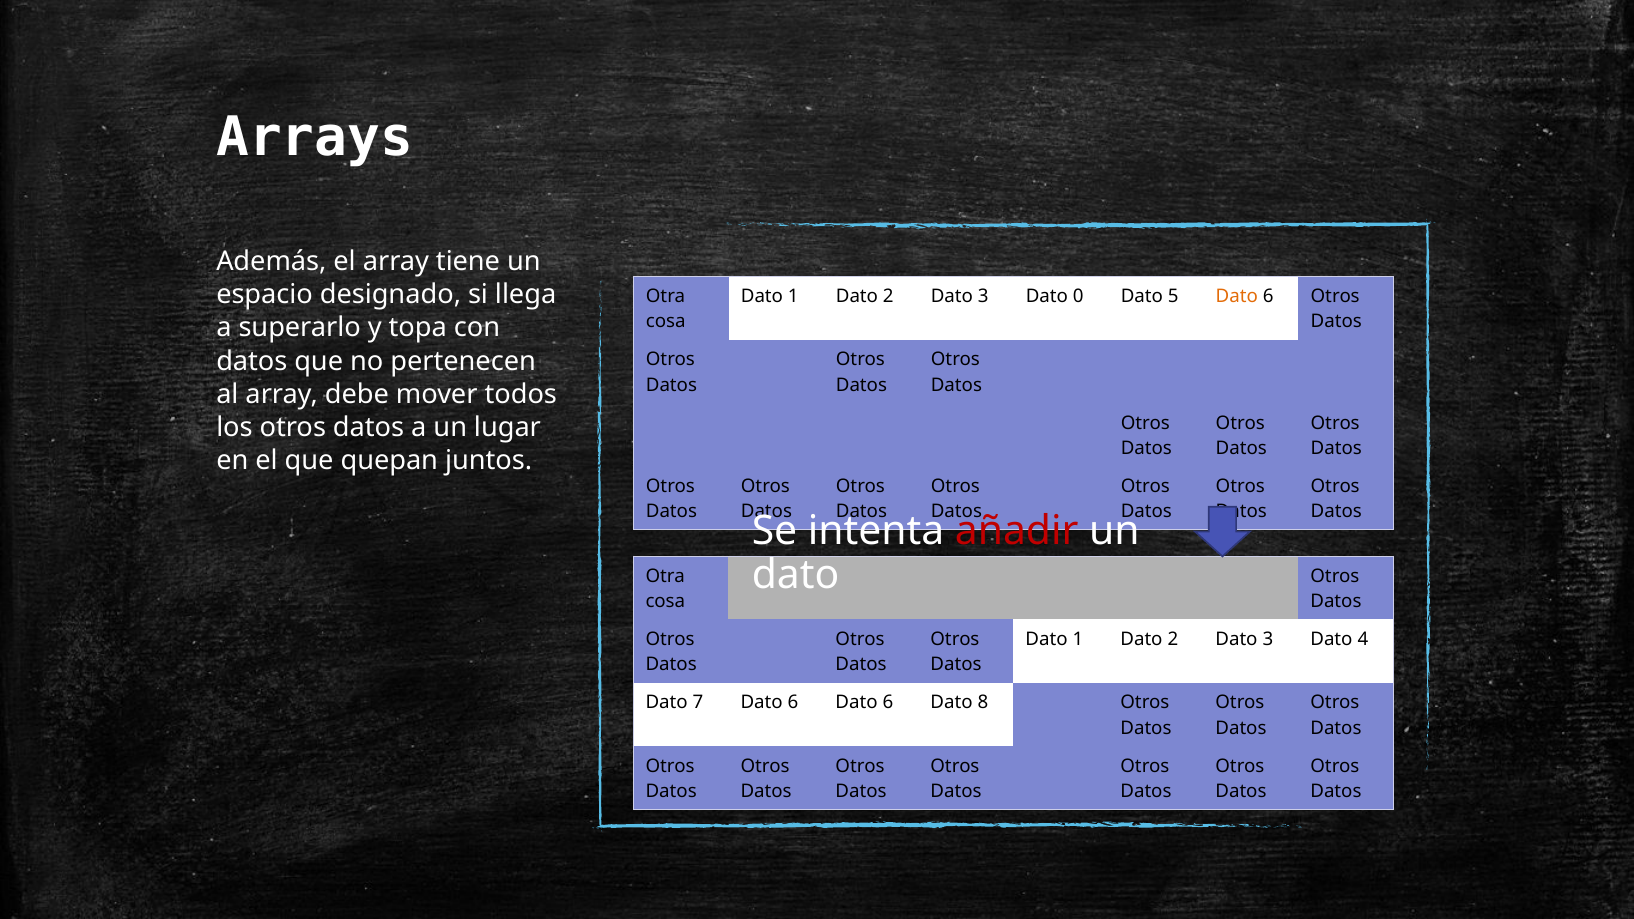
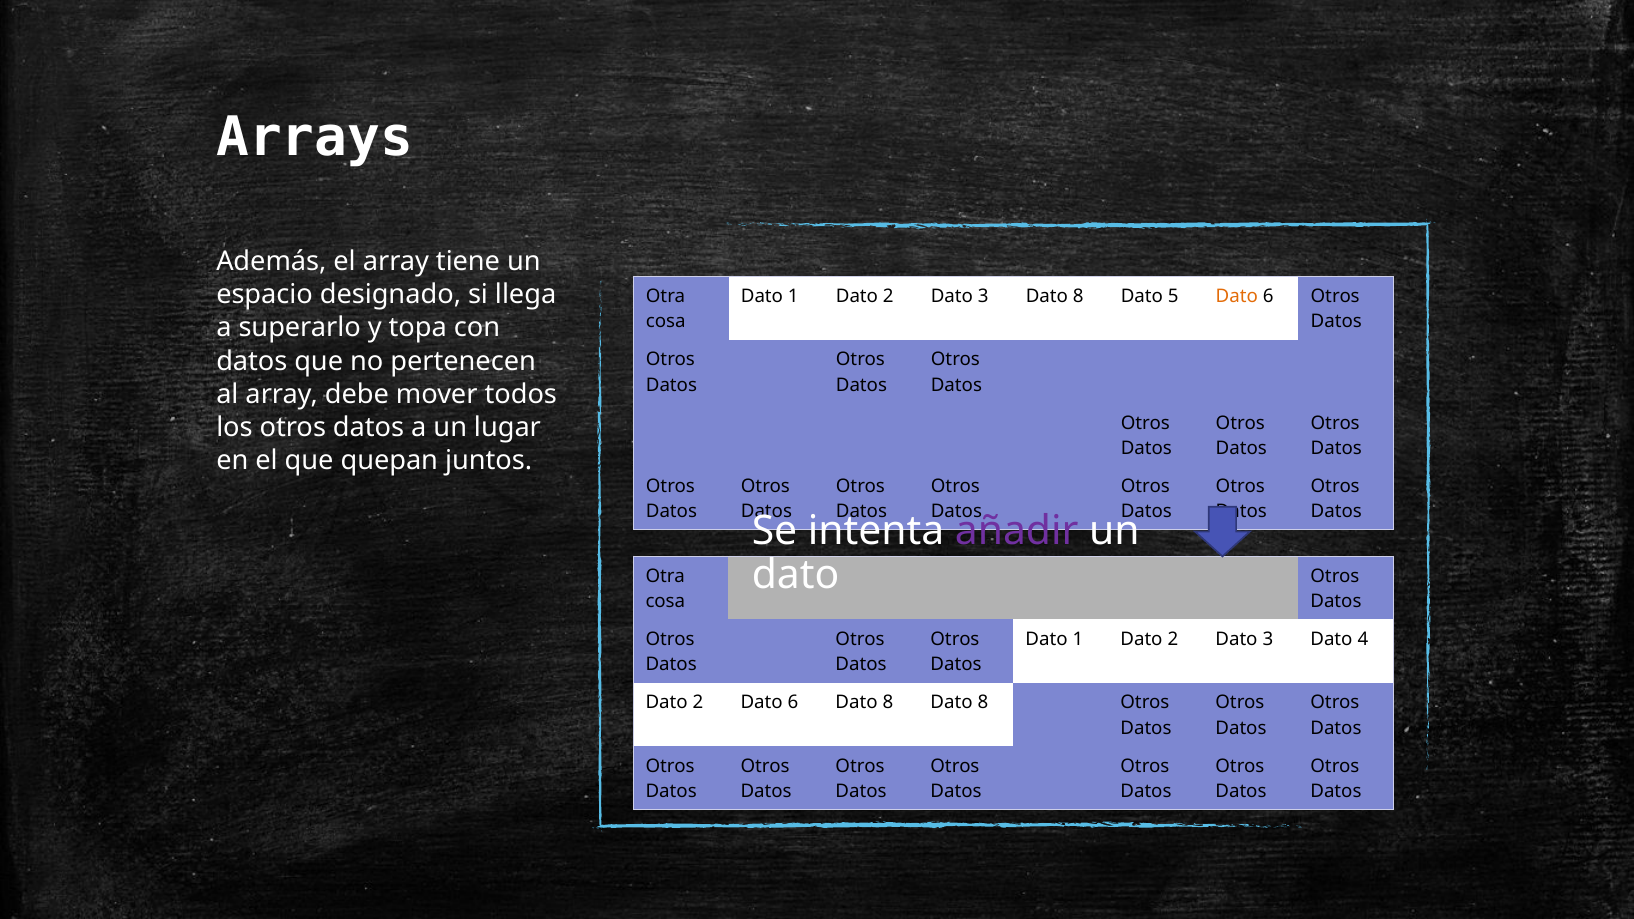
3 Dato 0: 0 -> 8 (1078, 296)
añadir colour: red -> purple (1017, 531)
7: 7 -> 2 (698, 703)
6 Dato 6: 6 -> 8 (888, 703)
